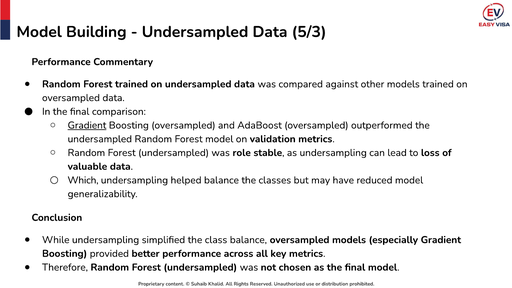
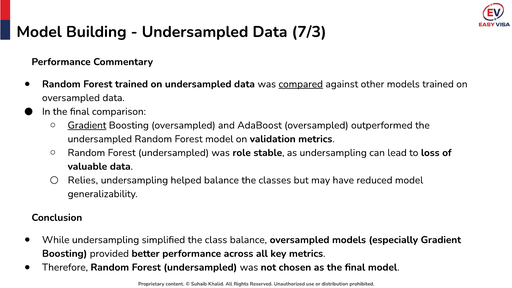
5/3: 5/3 -> 7/3 (309, 32)
compared underline: none -> present (301, 84)
Which: Which -> Relies (83, 180)
